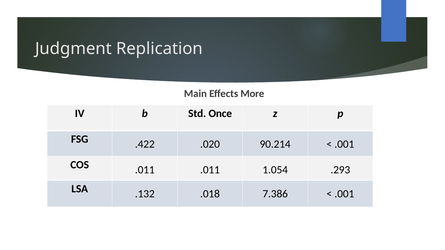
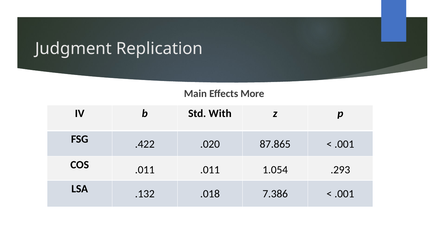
Once: Once -> With (220, 114)
90.214: 90.214 -> 87.865 (275, 144)
